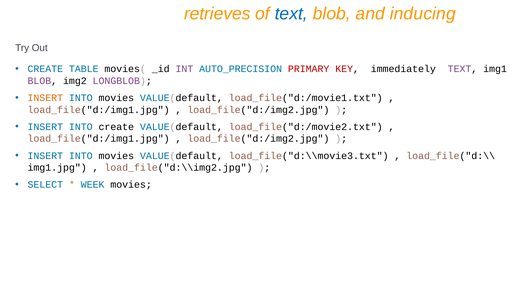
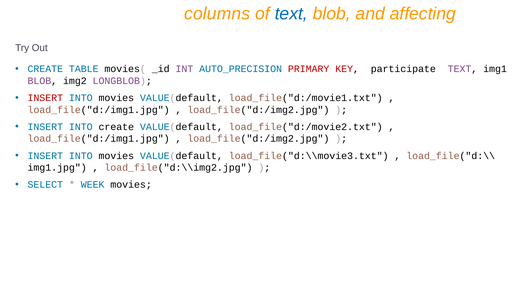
retrieves: retrieves -> columns (217, 14)
inducing: inducing -> affecting (423, 14)
immediately: immediately -> participate (403, 69)
INSERT colour: orange -> red (45, 98)
